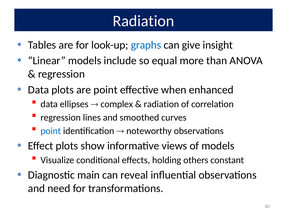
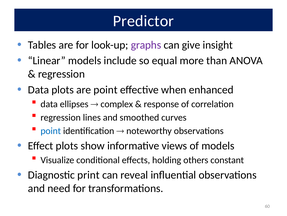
Radiation: Radiation -> Predictor (143, 21)
graphs colour: blue -> purple (146, 45)
radiation: radiation -> response (161, 104)
main: main -> print (88, 174)
